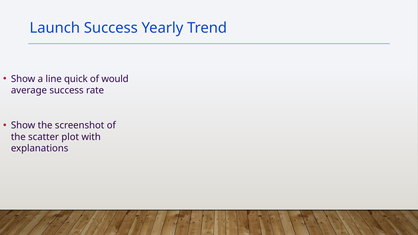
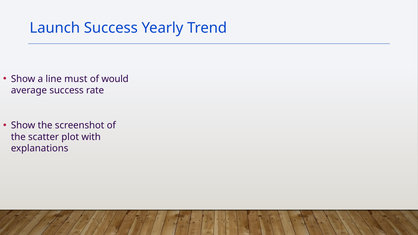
quick: quick -> must (76, 79)
